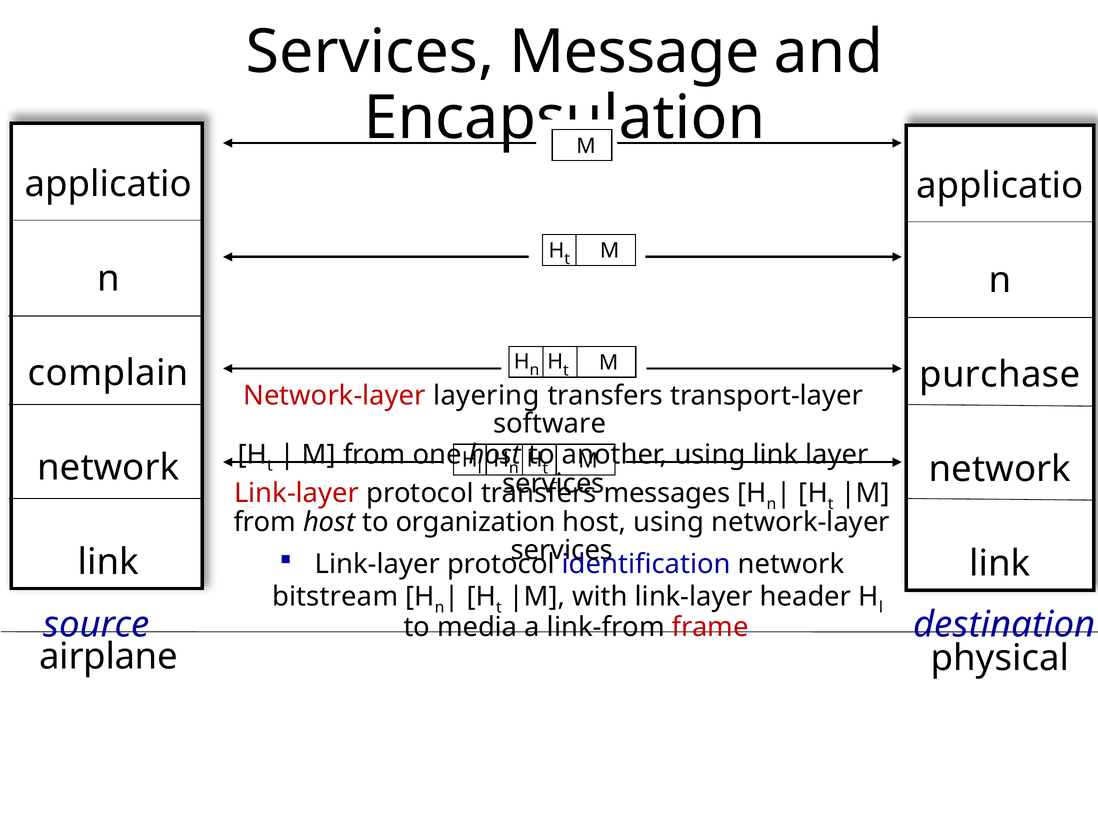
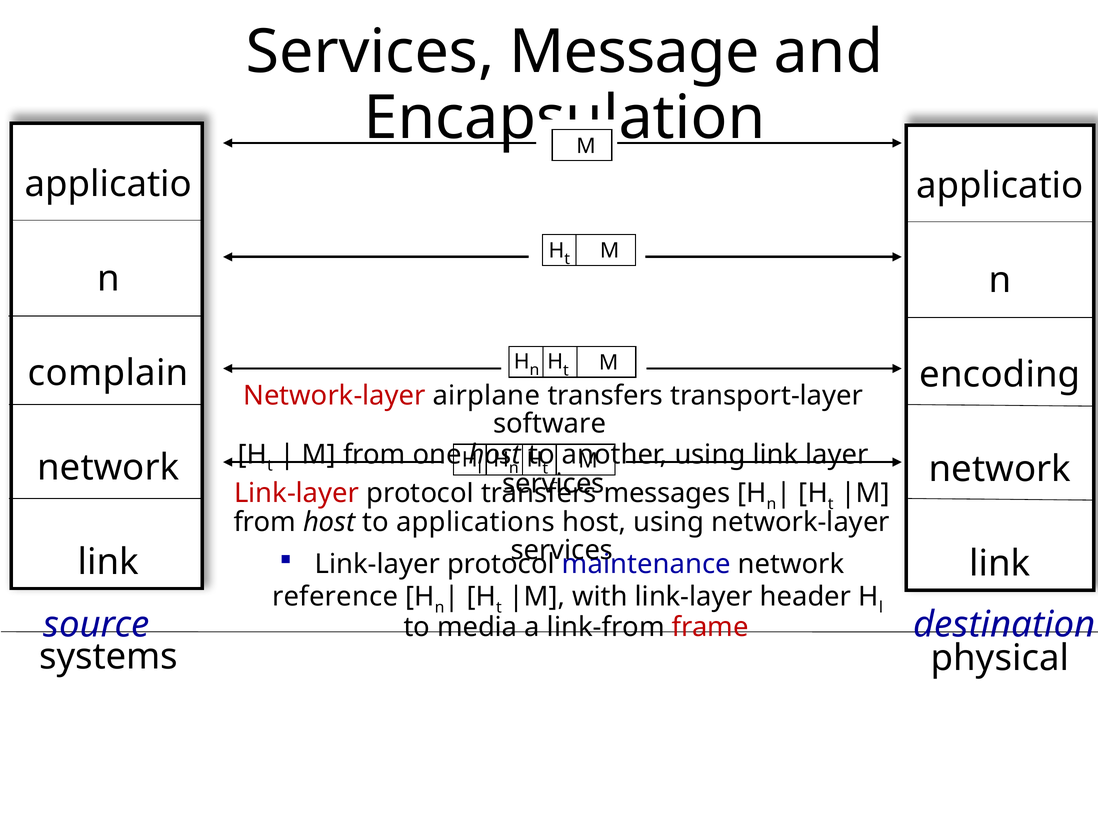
purchase: purchase -> encoding (1000, 375)
layering: layering -> airplane (486, 396)
organization: organization -> applications (475, 522)
identification: identification -> maintenance (646, 564)
bitstream: bitstream -> reference (335, 597)
airplane: airplane -> systems (108, 656)
